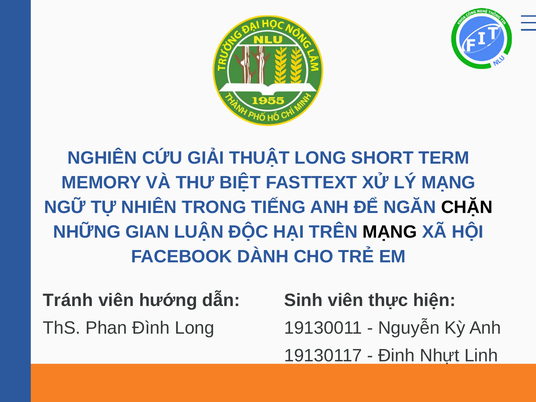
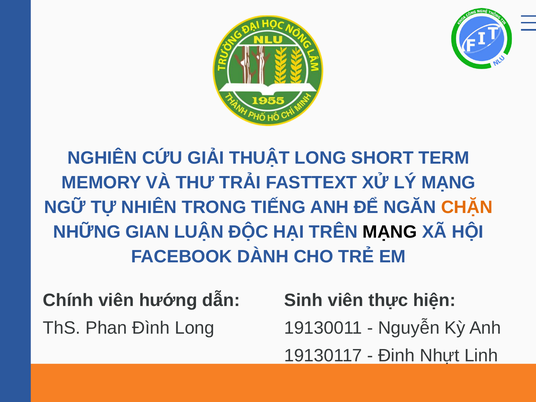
BIỆT: BIỆT -> TRẢI (240, 183)
CHẶN colour: black -> orange (467, 207)
Tránh: Tránh -> Chính (68, 300)
